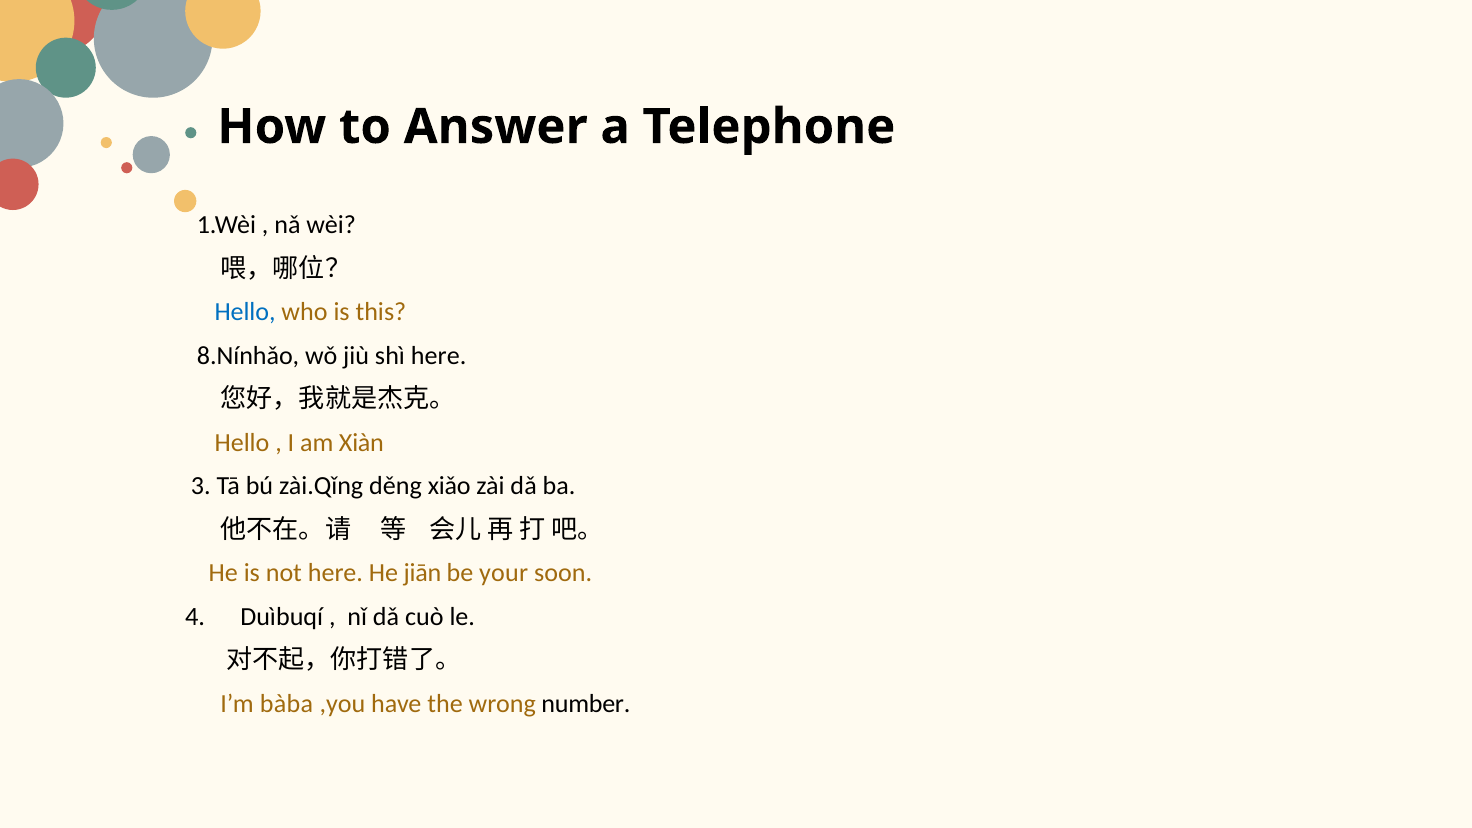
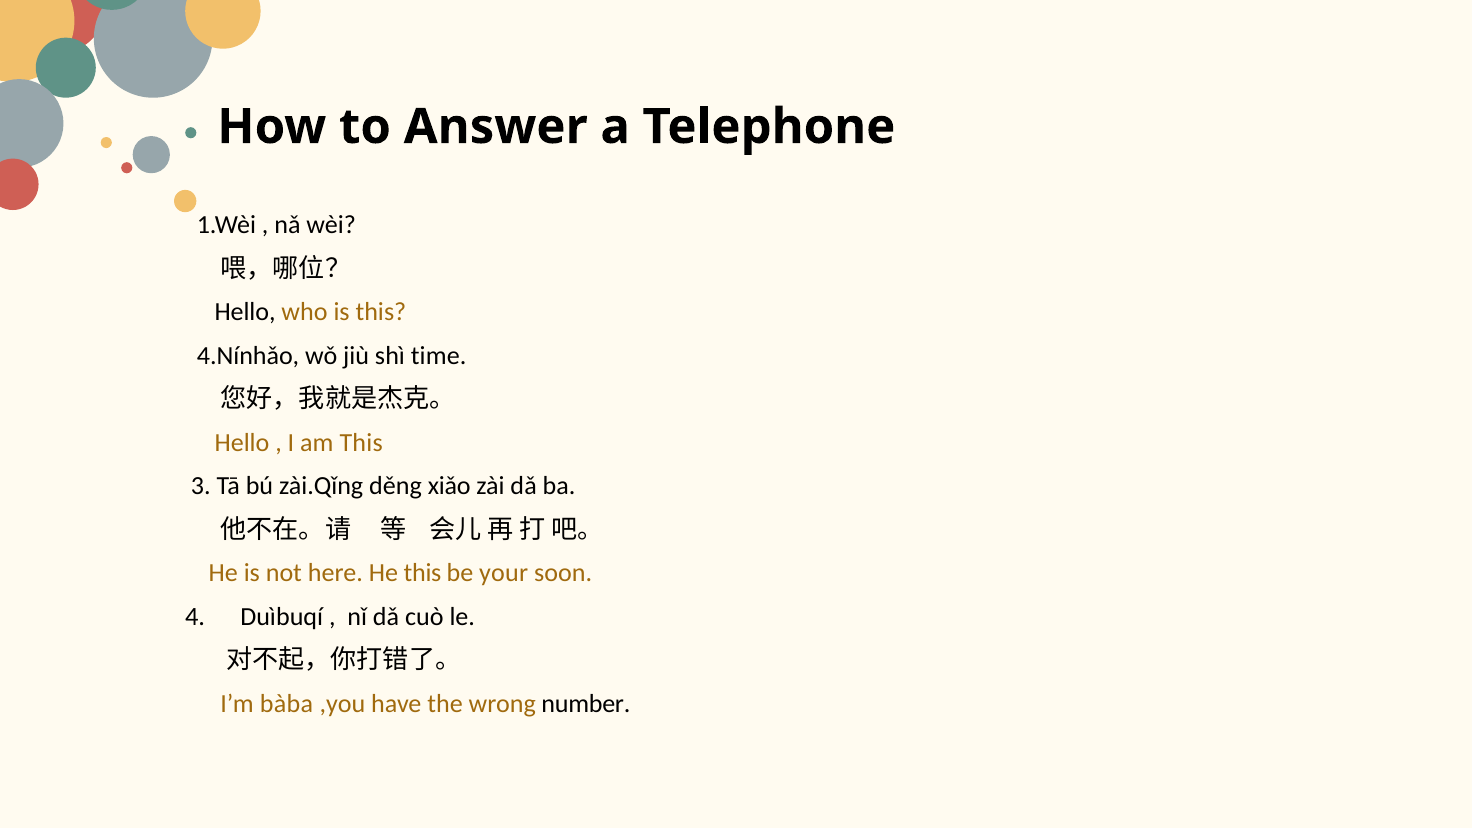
Hello colour: blue -> black (245, 312)
8.Nínhǎo: 8.Nínhǎo -> 4.Nínhǎo (248, 355)
shì here: here -> time (439, 355)
am Xiàn: Xiàn -> This (361, 443)
He jiān: jiān -> this (423, 573)
